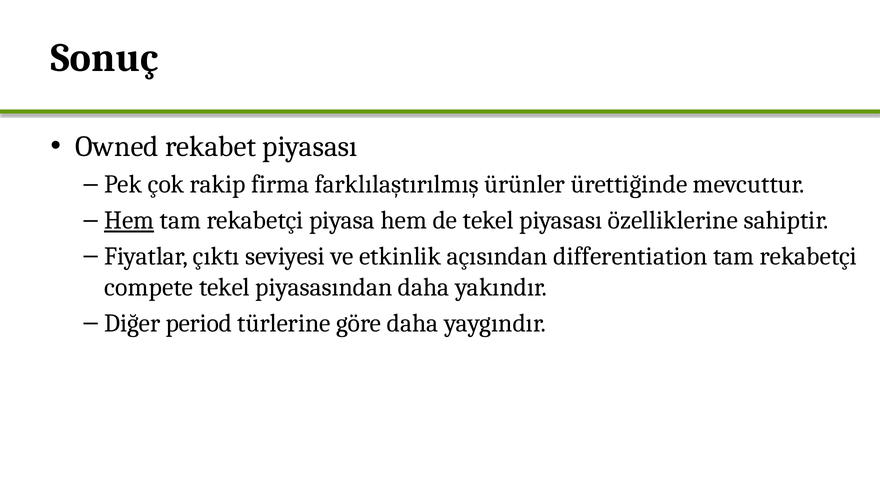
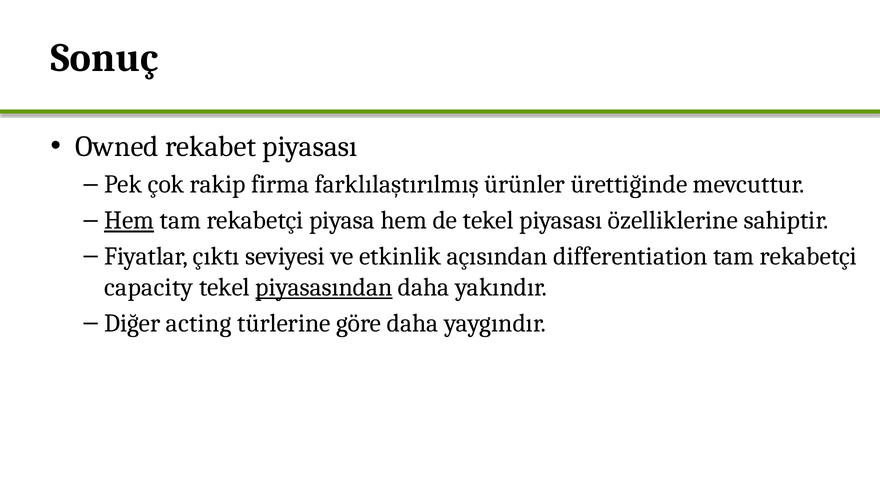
compete: compete -> capacity (149, 287)
piyasasından underline: none -> present (324, 287)
period: period -> acting (199, 323)
